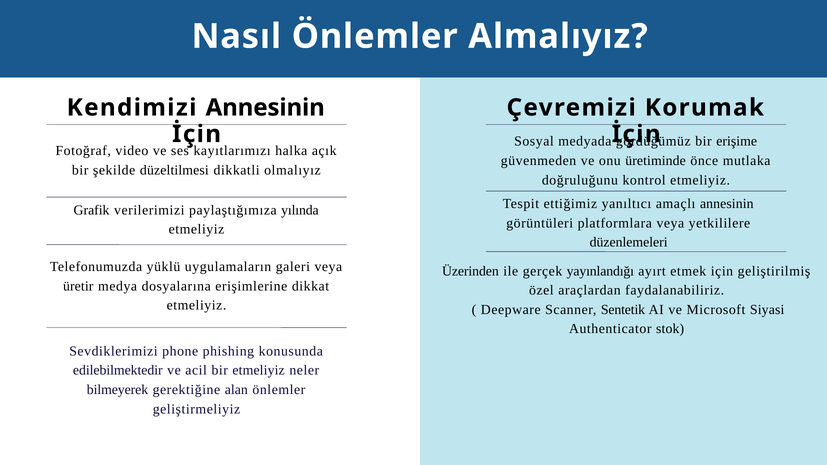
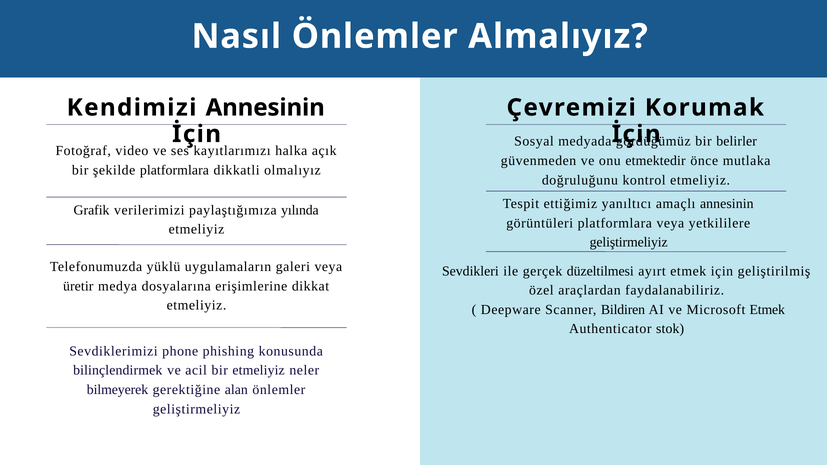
erişime: erişime -> belirler (737, 141)
üretiminde: üretiminde -> etmektedir (656, 161)
şekilde düzeltilmesi: düzeltilmesi -> platformlara (174, 170)
düzenlemeleri: düzenlemeleri -> geliştirmeliyiz (629, 242)
Üzerinden: Üzerinden -> Sevdikleri (470, 271)
yayınlandığı: yayınlandığı -> düzeltilmesi (600, 271)
Sentetik: Sentetik -> Bildiren (623, 310)
Microsoft Siyasi: Siyasi -> Etmek (767, 310)
edilebilmektedir: edilebilmektedir -> bilinçlendirmek (118, 371)
